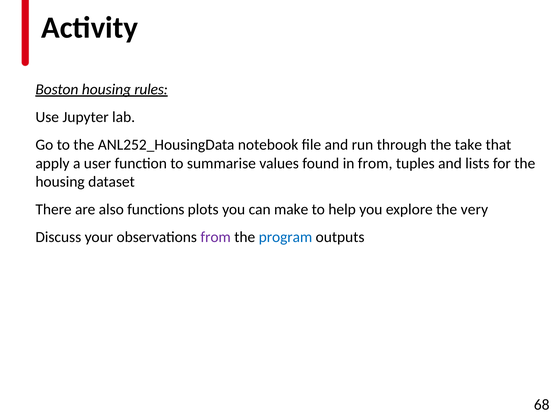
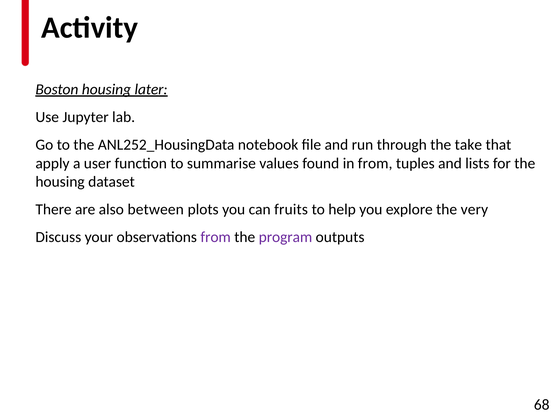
rules: rules -> later (151, 89)
functions: functions -> between (156, 210)
make: make -> fruits (291, 210)
program colour: blue -> purple (285, 237)
